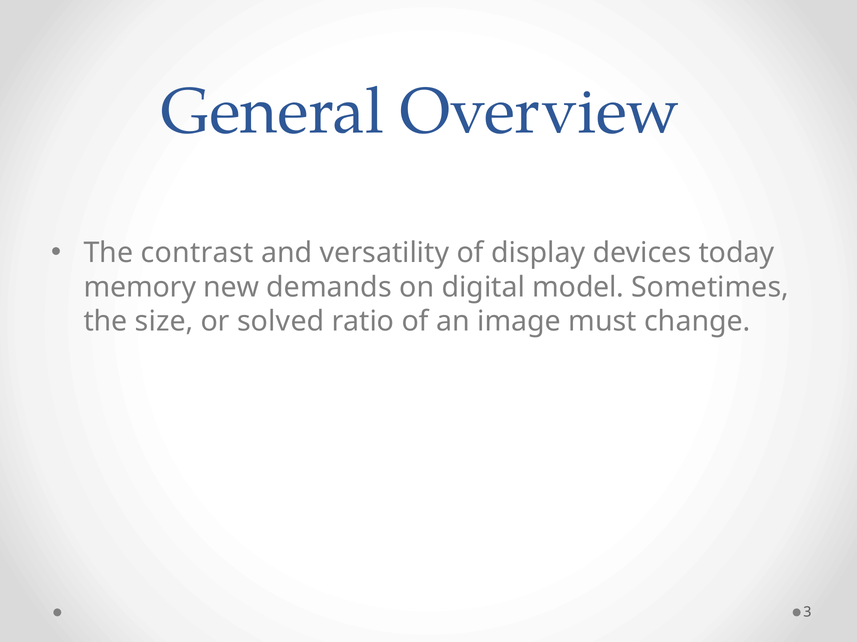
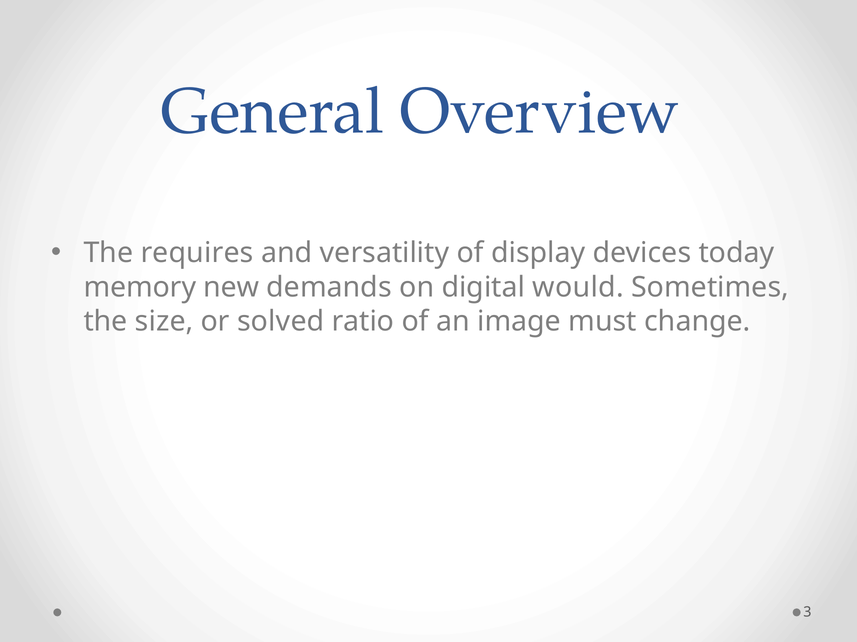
contrast: contrast -> requires (197, 253)
model: model -> would (578, 288)
